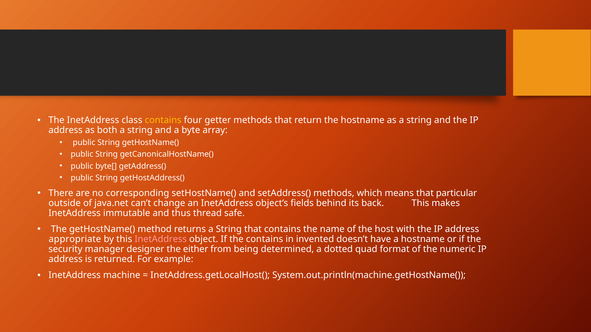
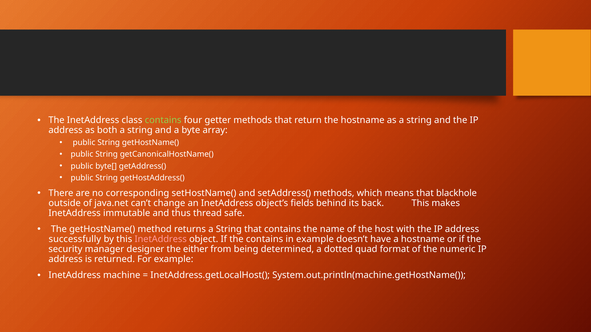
contains colour: yellow -> light green (163, 120)
particular: particular -> blackhole (456, 193)
appropriate: appropriate -> successfully (75, 240)
in invented: invented -> example (315, 240)
